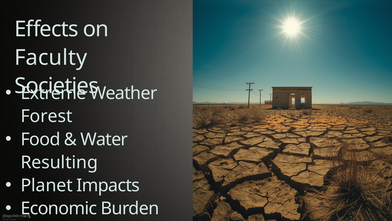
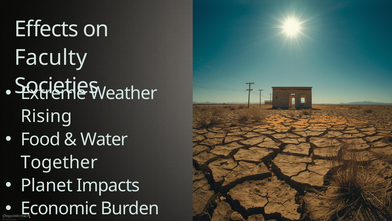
Forest: Forest -> Rising (46, 116)
Resulting: Resulting -> Together (59, 162)
